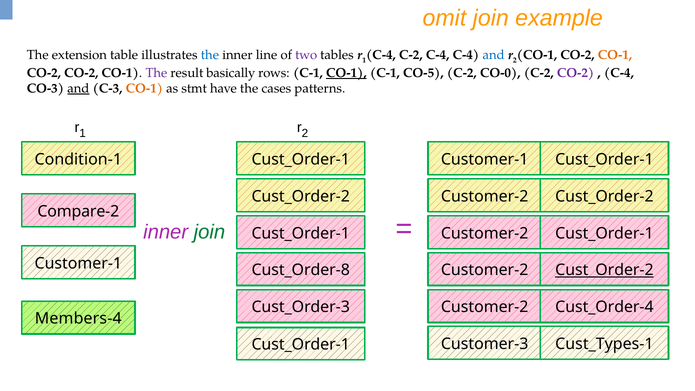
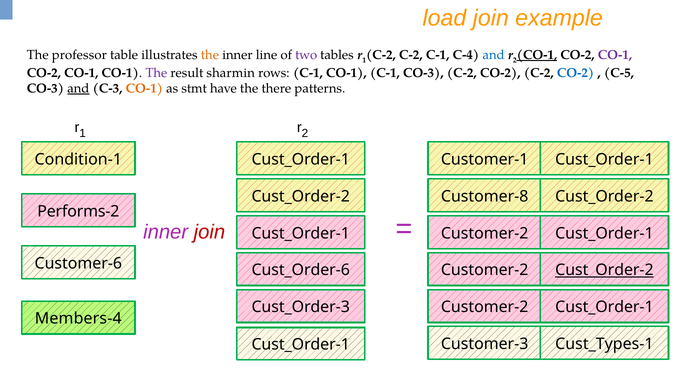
omit: omit -> load (444, 18)
extension: extension -> professor (79, 55)
the colour: blue -> orange (210, 55)
C-4: C-4 -> C-2 (381, 55)
C-2 C-4: C-4 -> C-1 (438, 55)
CO-1 underline: none -> present (537, 55)
CO-1 colour: orange -> purple (615, 55)
CO-2: CO-2 -> CO-1 (81, 73)
basically: basically -> sharmin (231, 73)
CO-1 underline: present -> none (346, 73)
C-1 CO-5: CO-5 -> CO-3 (423, 73)
CO-0: CO-0 -> CO-2 (500, 73)
CO-2 colour: purple -> blue (576, 73)
C-4: C-4 -> C-5 (619, 73)
cases: cases -> there (276, 88)
Customer-2: Customer-2 -> Customer-8 (485, 196)
Compare-2: Compare-2 -> Performs-2 (78, 211)
join colour: green -> red (209, 232)
Customer-1: Customer-1 -> Customer-6 (78, 263)
Cust_Order-8: Cust_Order-8 -> Cust_Order-6 (301, 270)
Cust_Order-4: Cust_Order-4 -> Cust_Order-1 (604, 307)
